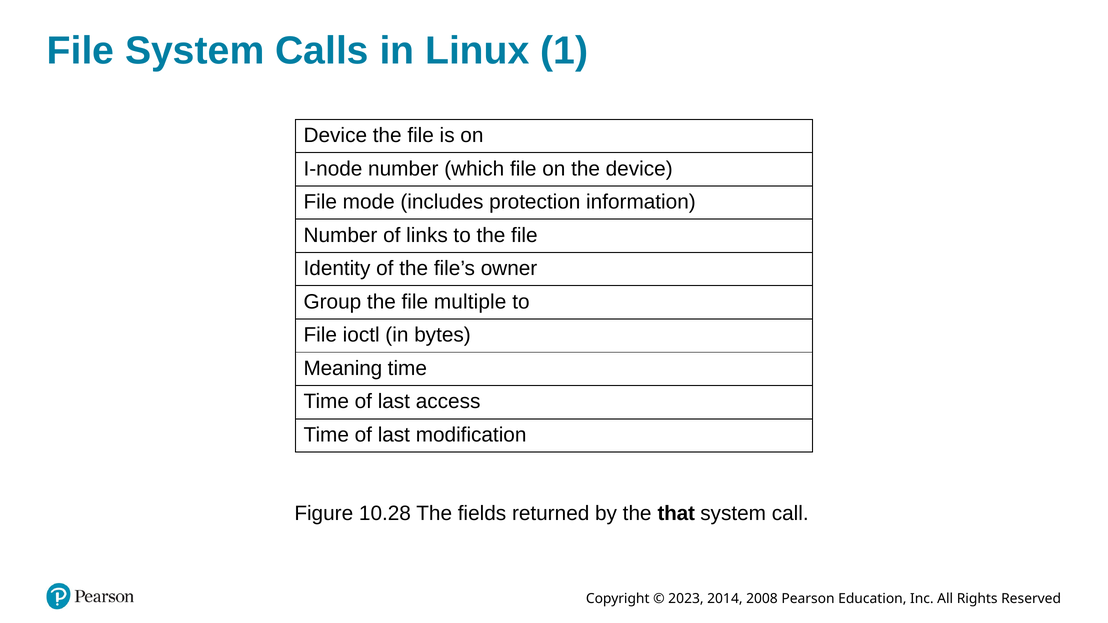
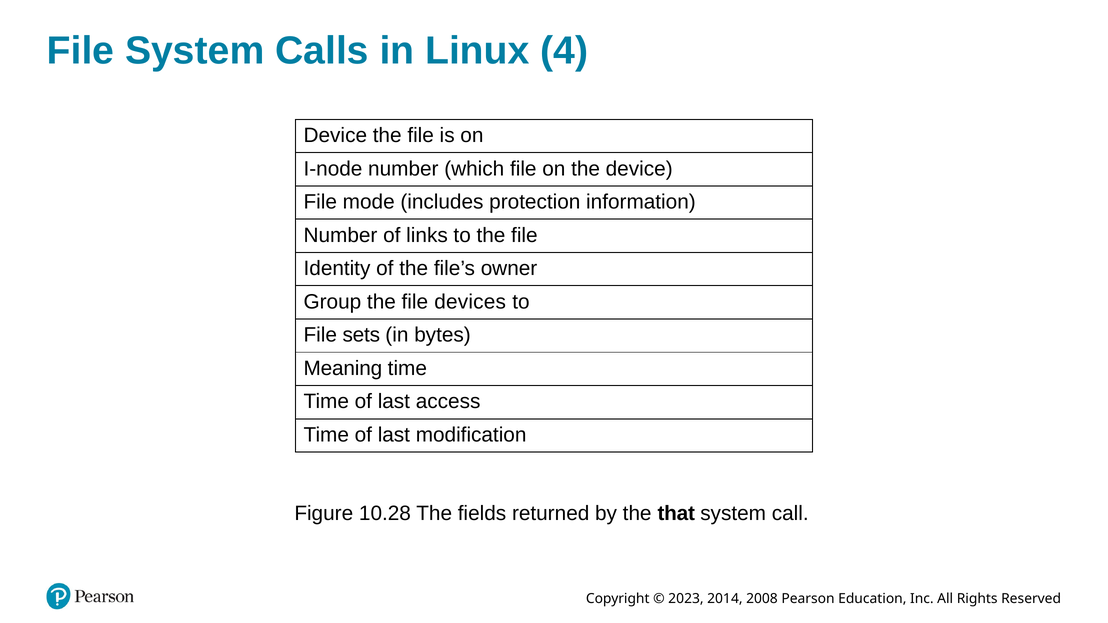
1: 1 -> 4 (564, 51)
multiple: multiple -> devices (470, 302)
ioctl: ioctl -> sets (361, 335)
